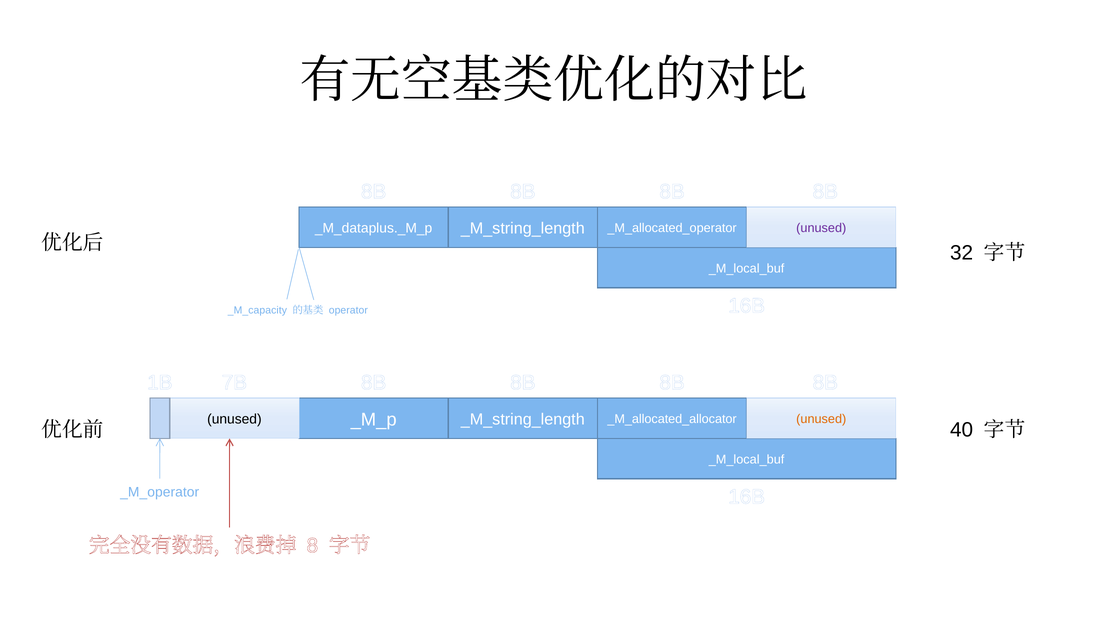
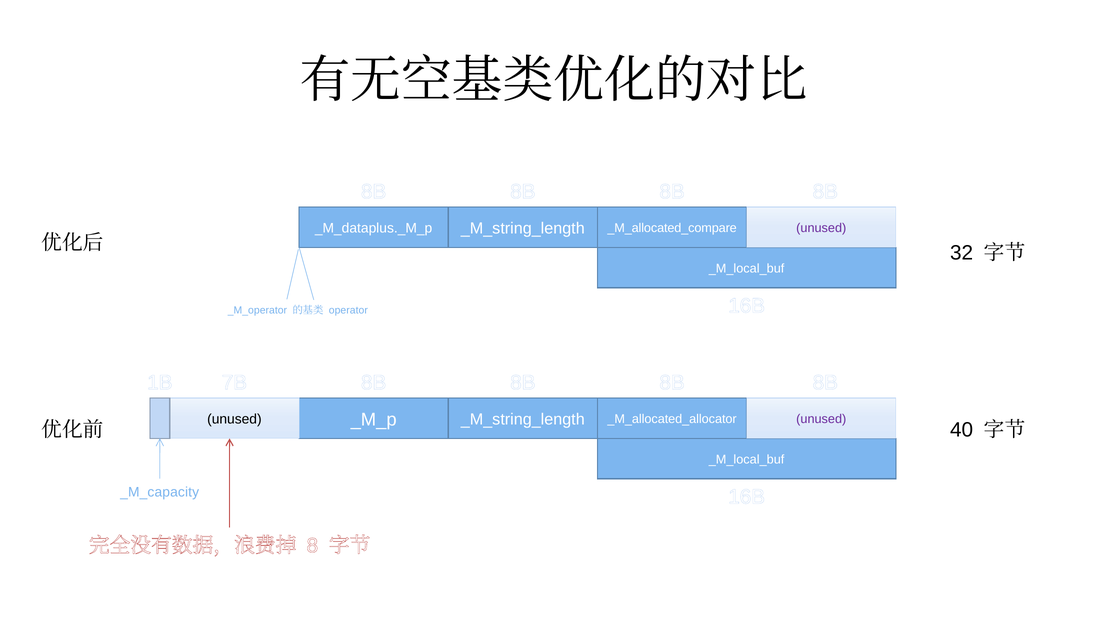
_M_allocated_operator: _M_allocated_operator -> _M_allocated_compare (672, 228)
_M_capacity: _M_capacity -> _M_operator (257, 310)
unused colour: orange -> purple (821, 419)
_M_operator: _M_operator -> _M_capacity (160, 492)
